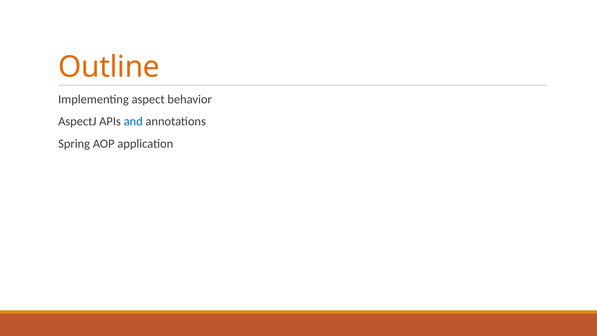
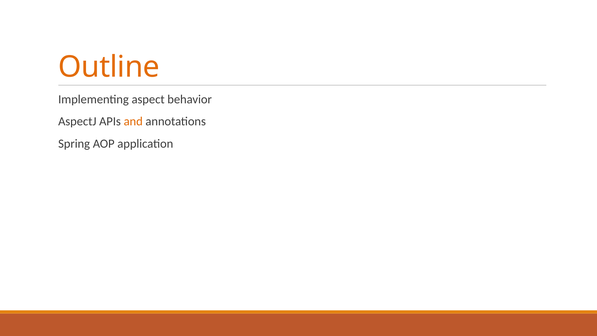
and colour: blue -> orange (133, 121)
